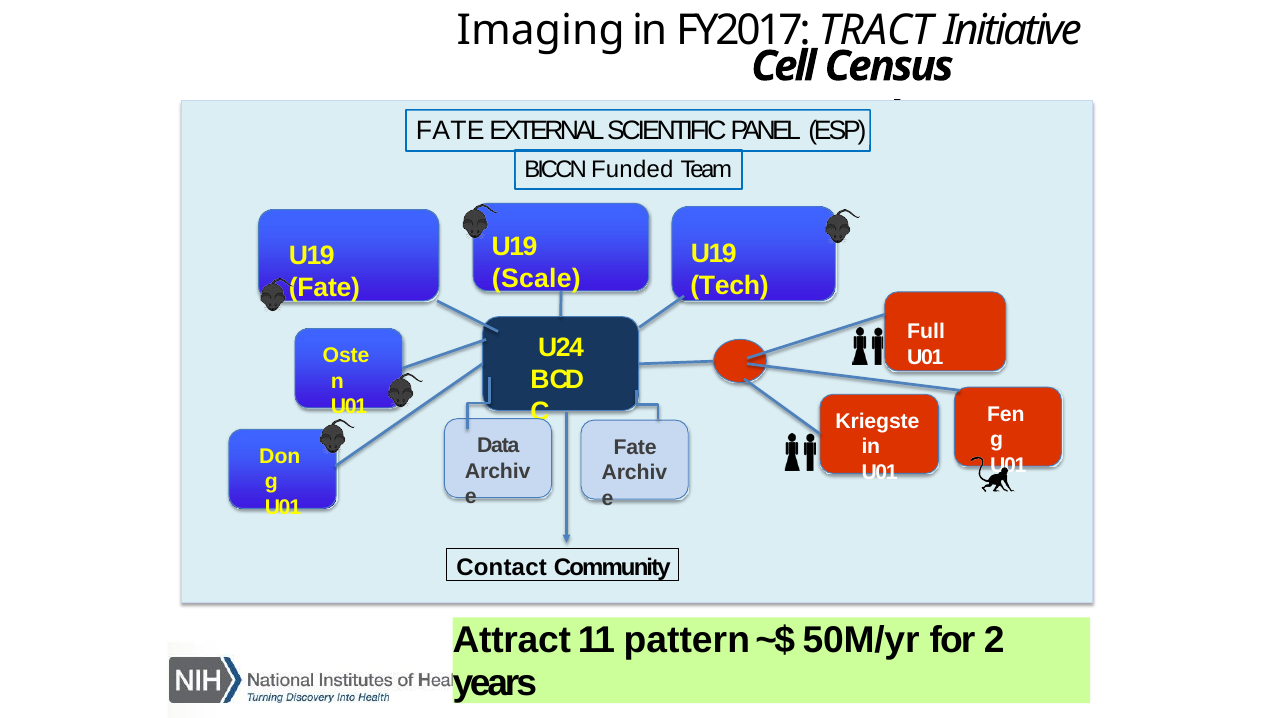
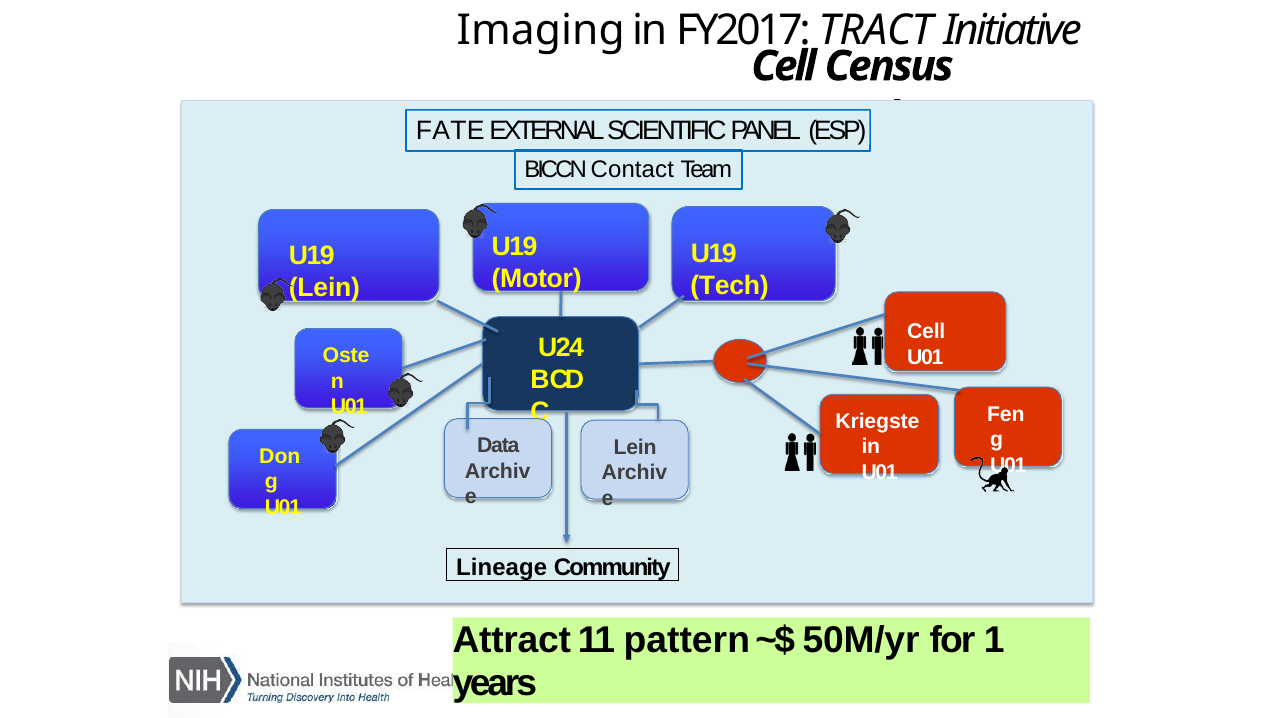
Funded: Funded -> Contact (632, 170)
Scale: Scale -> Motor (537, 279)
Fate: Fate -> Lein (324, 288)
Full: Full -> Cell (926, 332)
Fate: Fate -> Lein (635, 447)
Contact: Contact -> Lineage (502, 568)
2: 2 -> 1 (994, 641)
